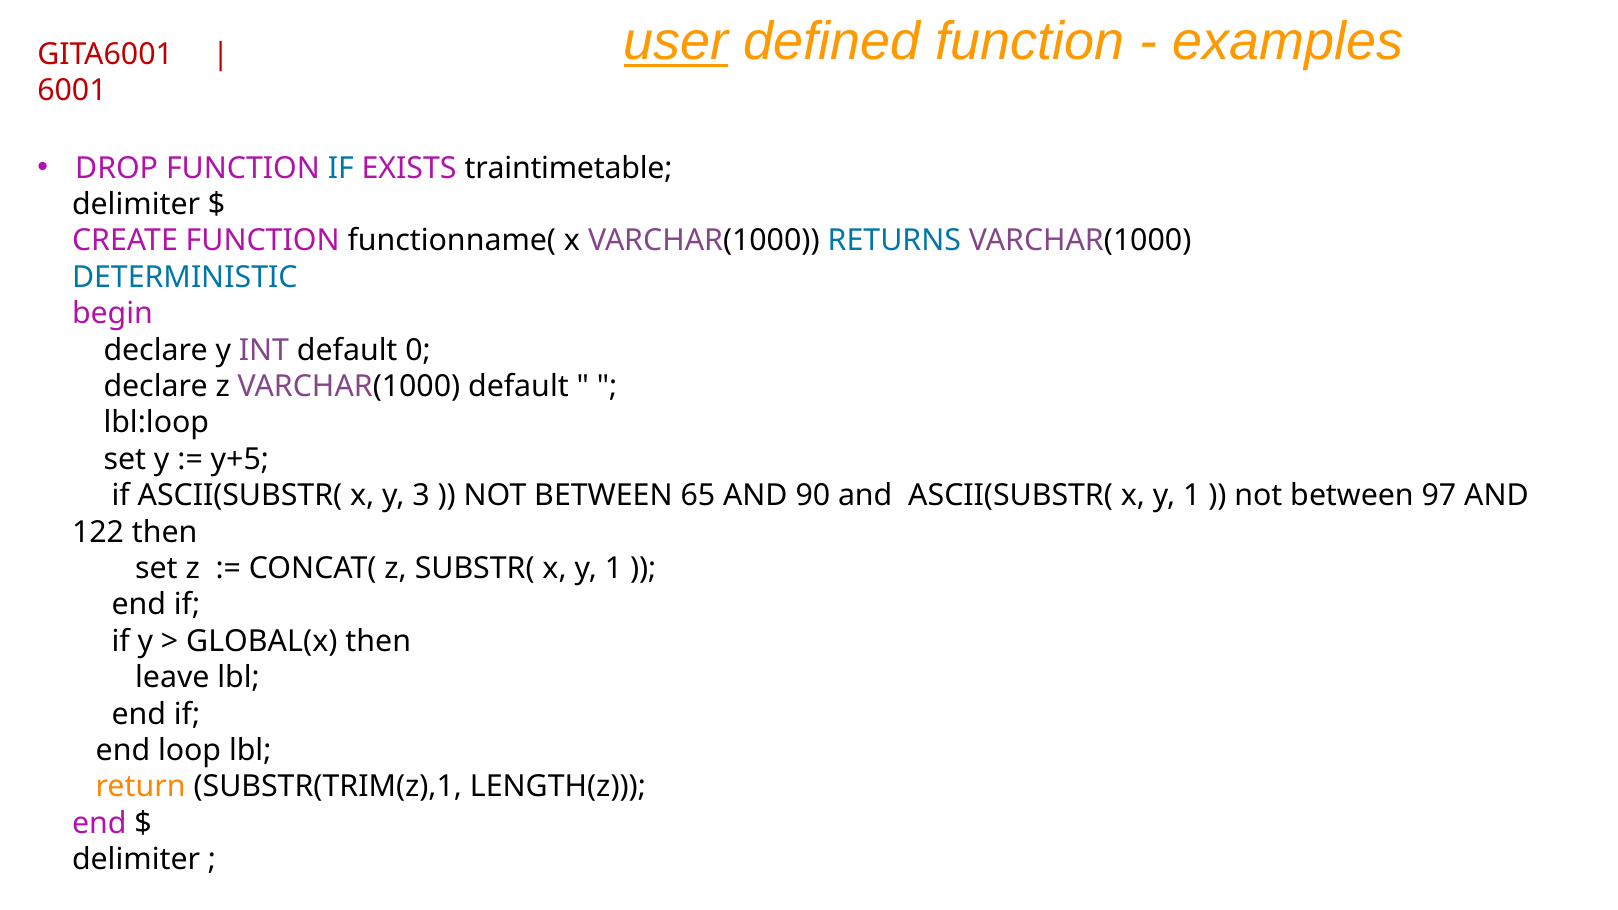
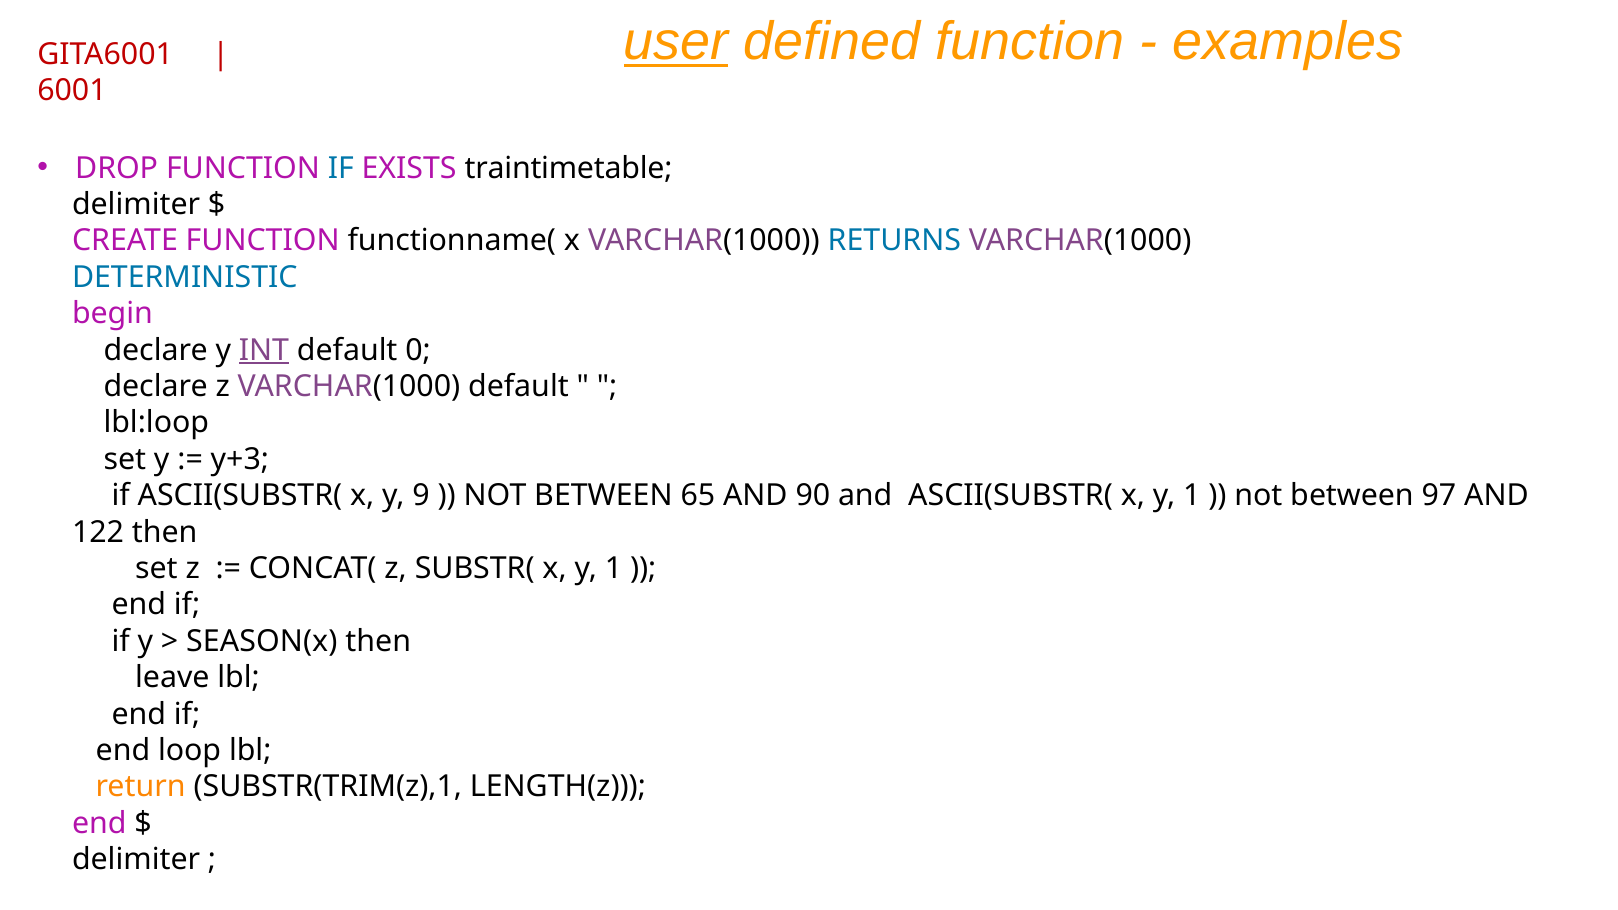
INT underline: none -> present (264, 350)
y+5: y+5 -> y+3 (240, 459)
3: 3 -> 9 (421, 496)
GLOBAL(x: GLOBAL(x -> SEASON(x (262, 641)
